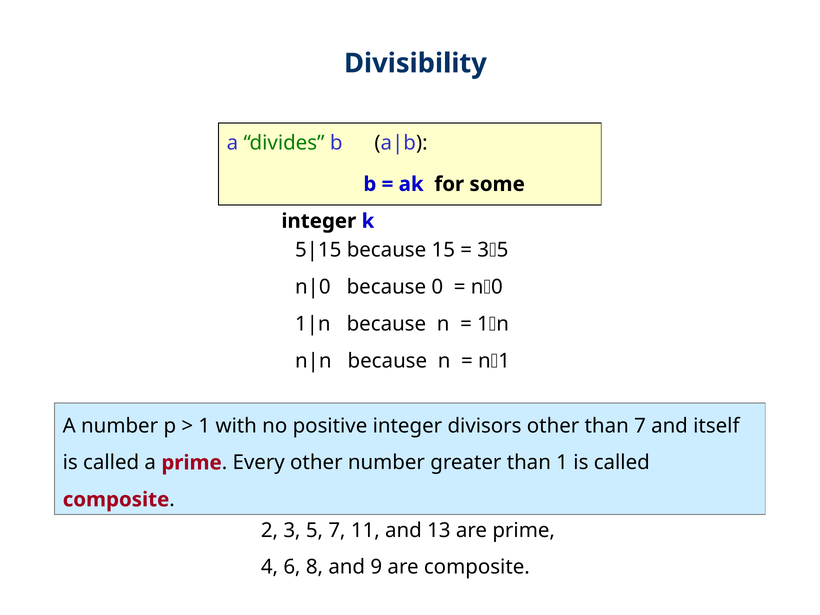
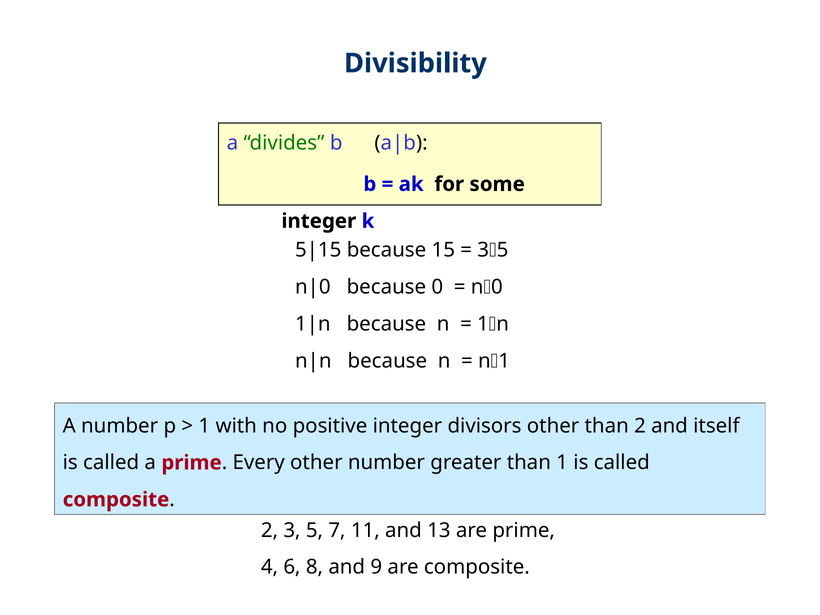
than 7: 7 -> 2 (640, 426)
